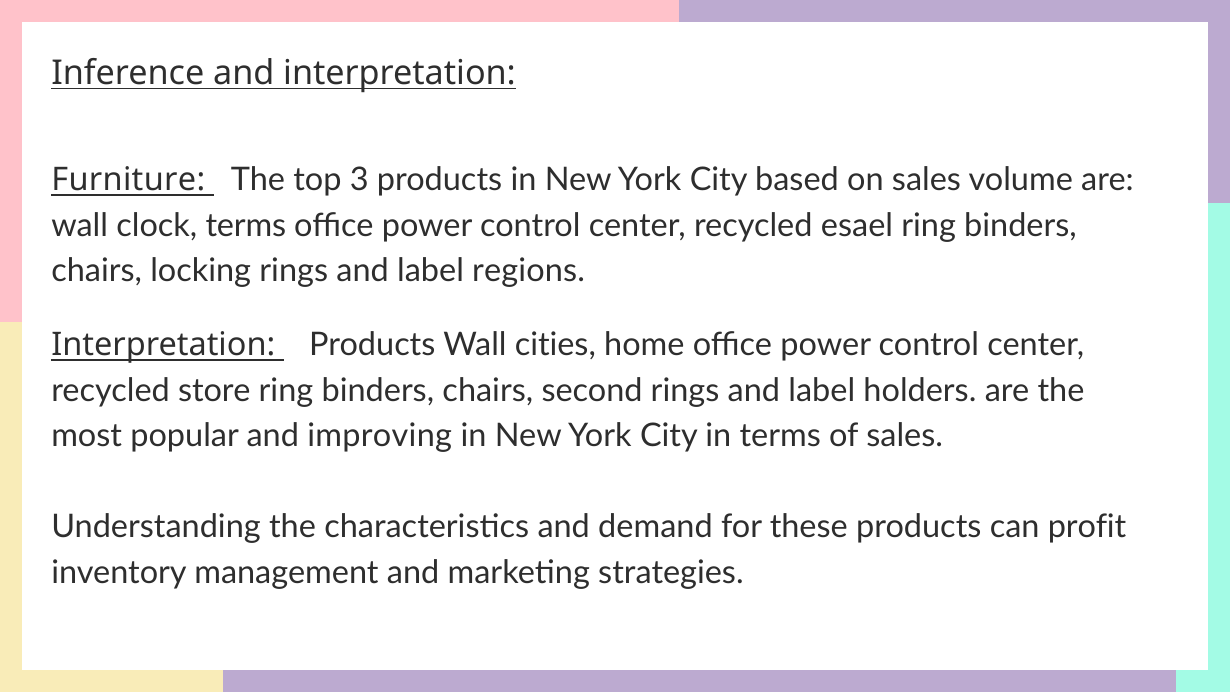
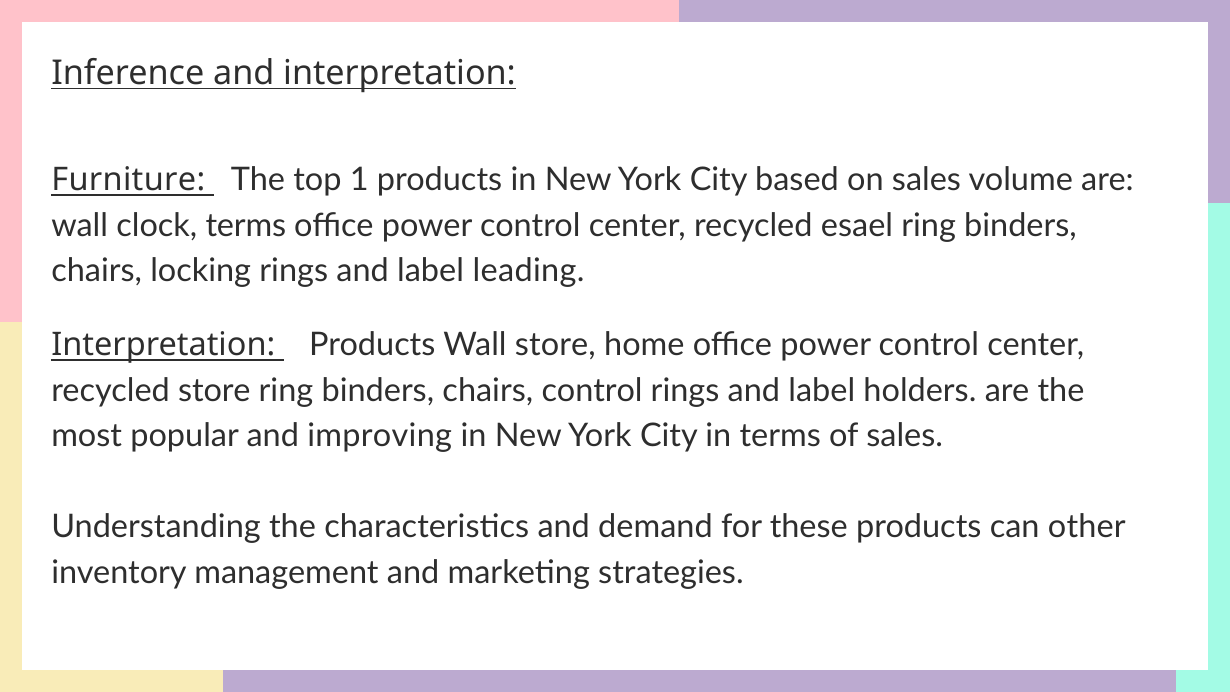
3: 3 -> 1 (359, 180)
regions: regions -> leading (529, 271)
Wall cities: cities -> store (555, 345)
chairs second: second -> control (592, 390)
profit: profit -> other (1087, 527)
